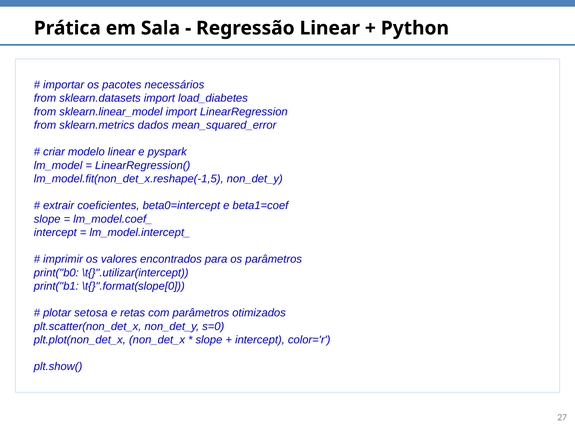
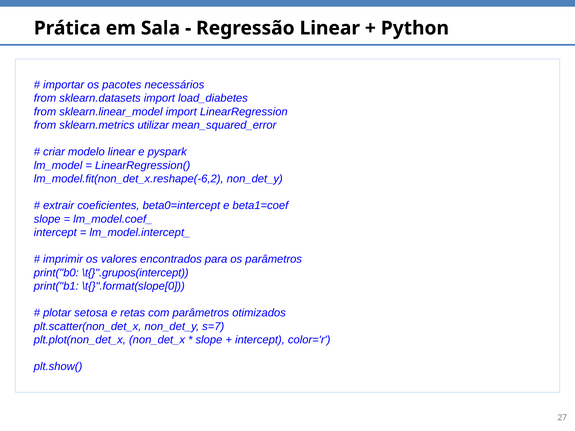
dados: dados -> utilizar (153, 125)
lm_model.fit(non_det_x.reshape(-1,5: lm_model.fit(non_det_x.reshape(-1,5 -> lm_model.fit(non_det_x.reshape(-6,2 (129, 179)
\t{}".utilizar(intercept: \t{}".utilizar(intercept -> \t{}".grupos(intercept (135, 273)
s=0: s=0 -> s=7 (213, 327)
